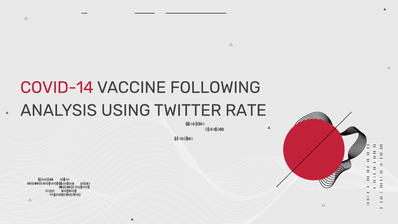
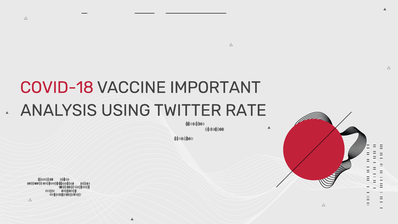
COVID-14: COVID-14 -> COVID-18 (57, 87)
FOLLOWING: FOLLOWING -> IMPORTANT (215, 87)
